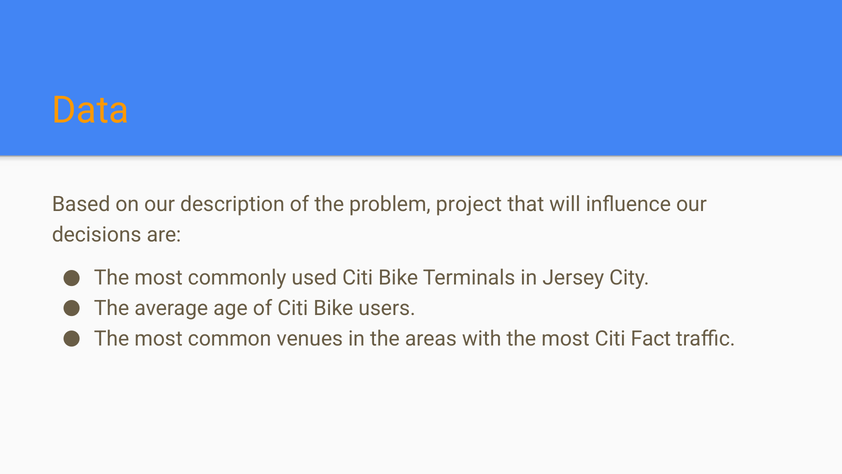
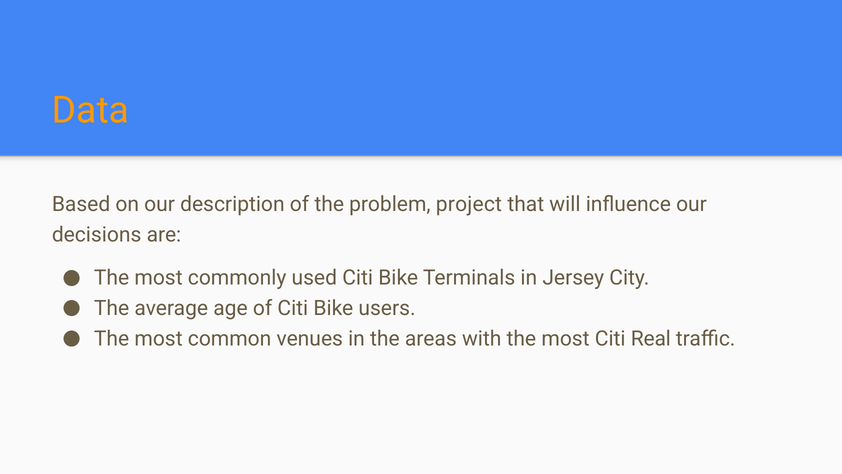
Fact: Fact -> Real (651, 338)
